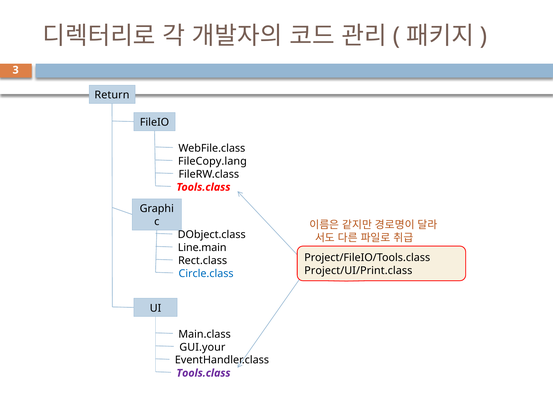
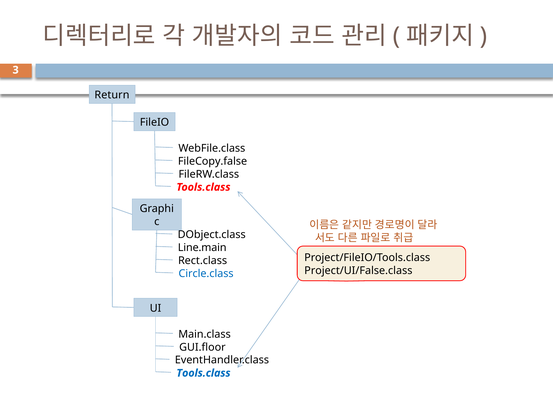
FileCopy.lang: FileCopy.lang -> FileCopy.false (212, 161)
Project/UI/Print.class: Project/UI/Print.class -> Project/UI/False.class (358, 270)
GUI.your: GUI.your -> GUI.floor (202, 347)
Tools.class colour: purple -> blue (203, 373)
